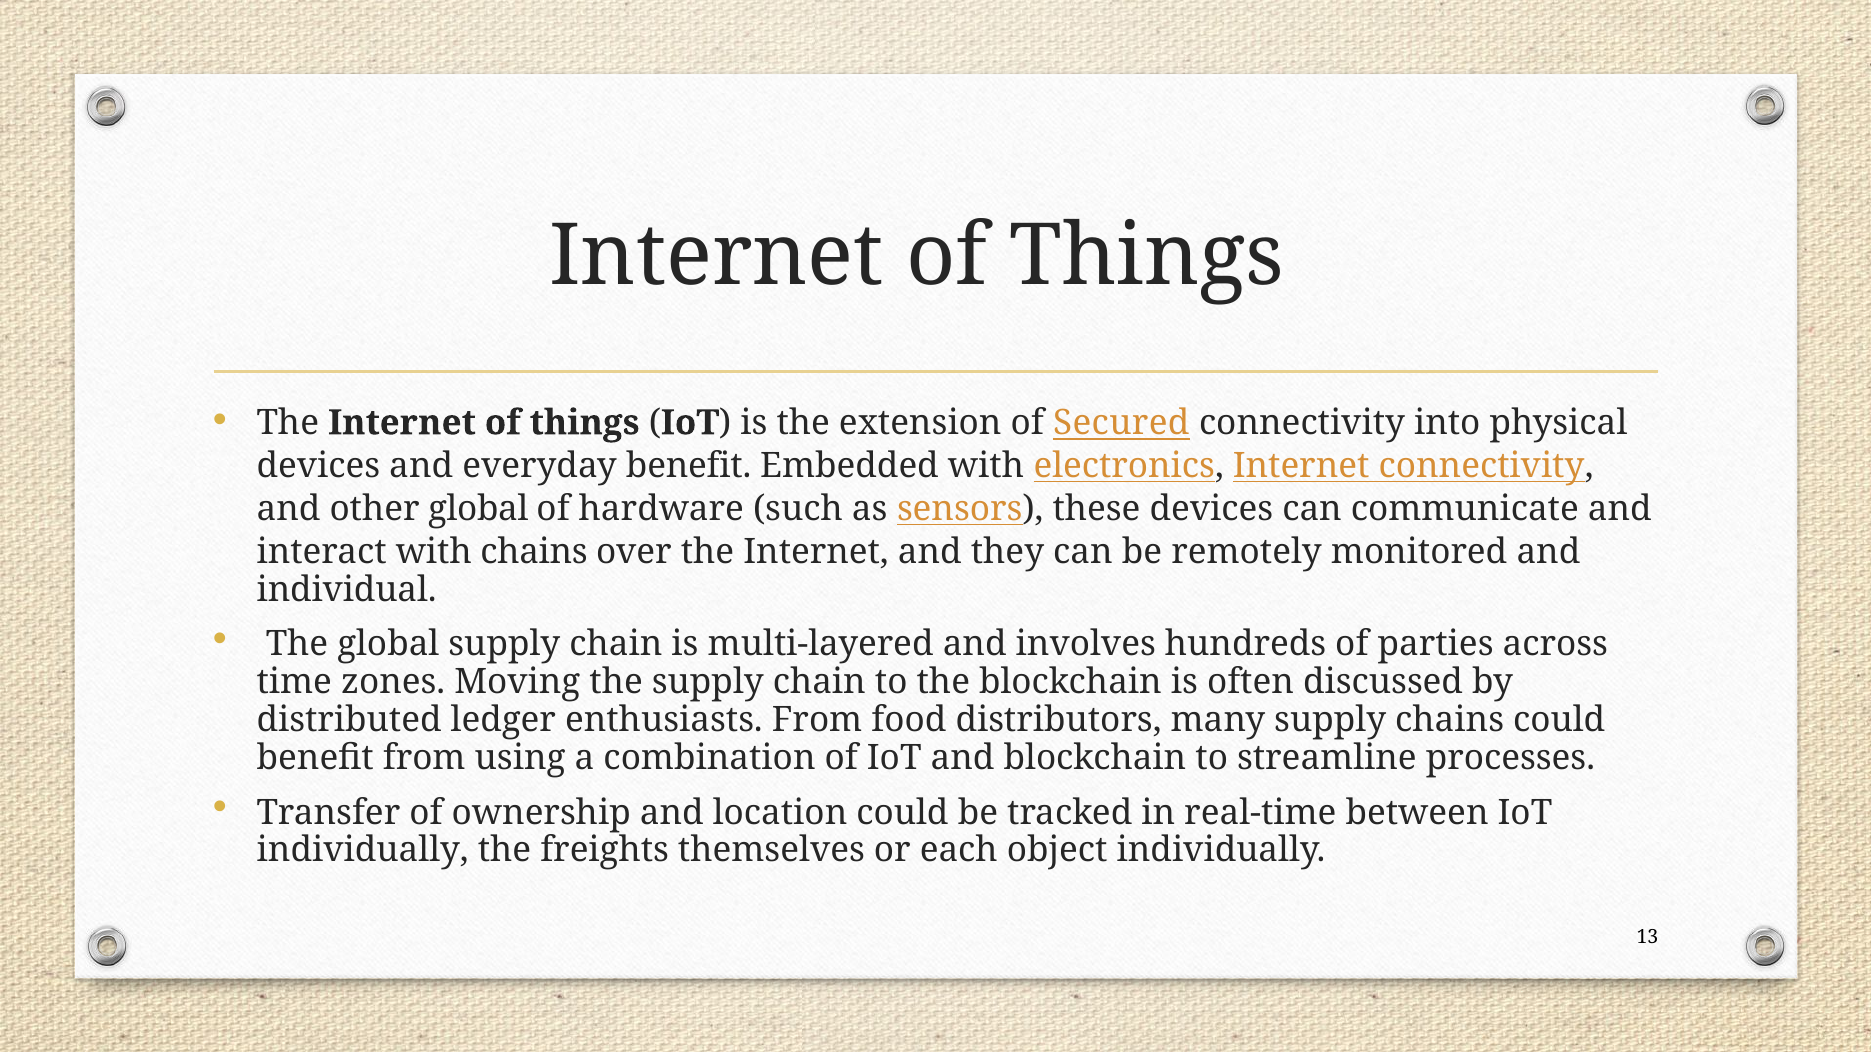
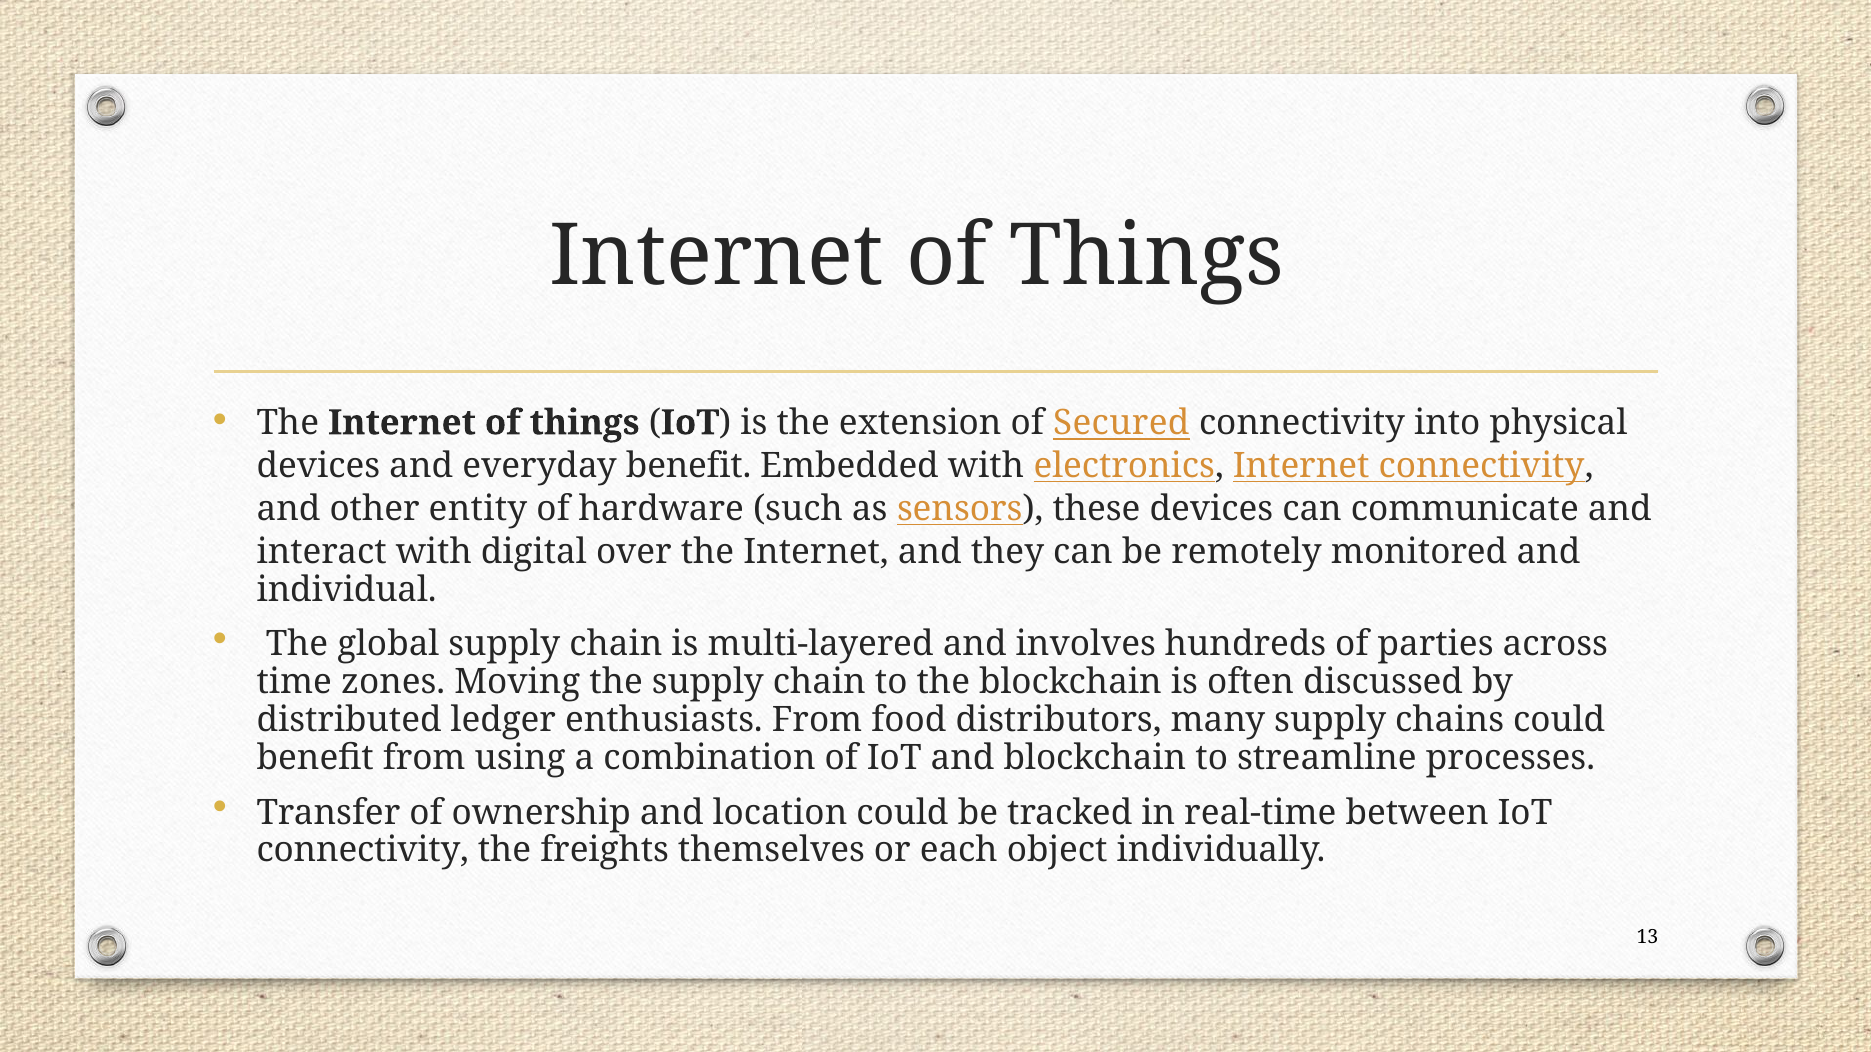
other global: global -> entity (478, 509)
with chains: chains -> digital (534, 552)
individually: individually -> connectivity (363, 851)
